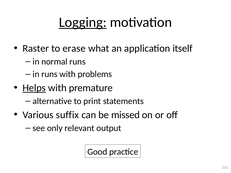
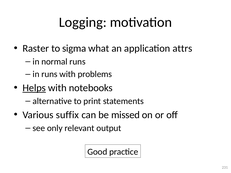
Logging underline: present -> none (83, 22)
erase: erase -> sigma (74, 48)
itself: itself -> attrs (182, 48)
premature: premature -> notebooks (91, 88)
